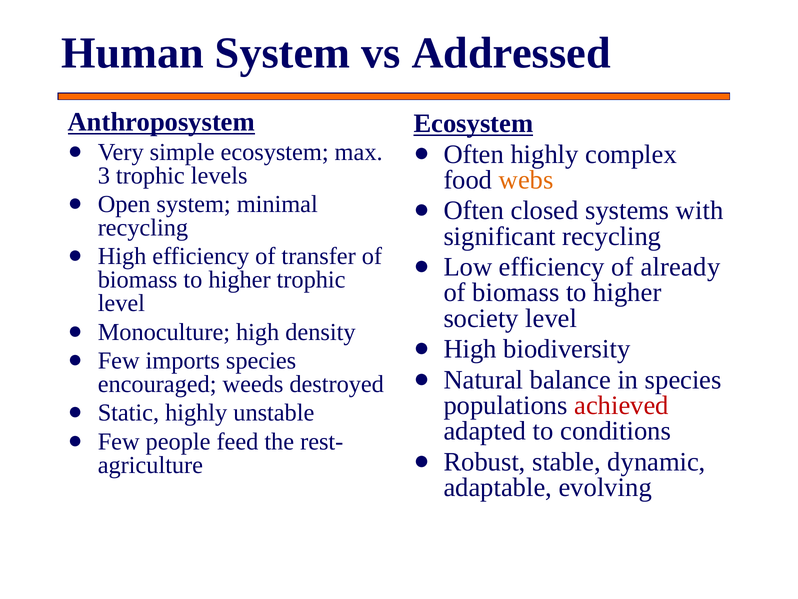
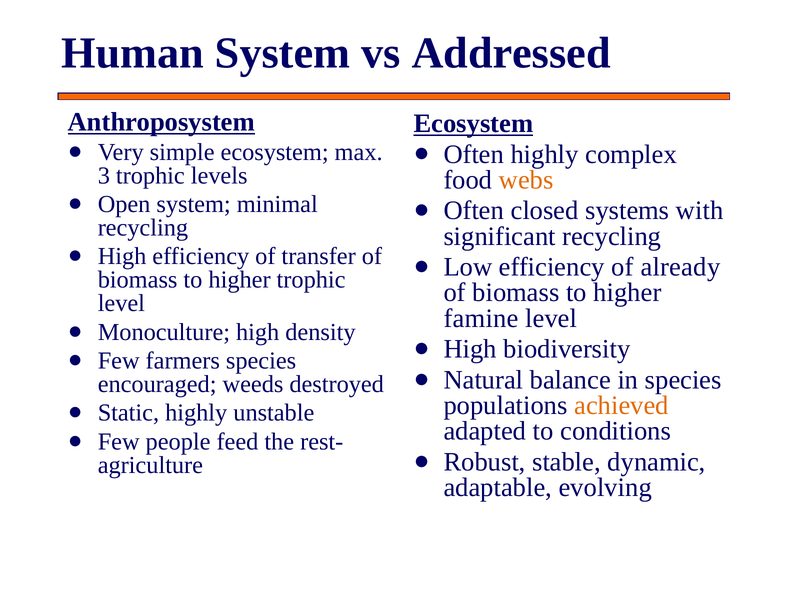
society: society -> famine (481, 318)
imports: imports -> farmers (183, 360)
achieved colour: red -> orange (621, 405)
